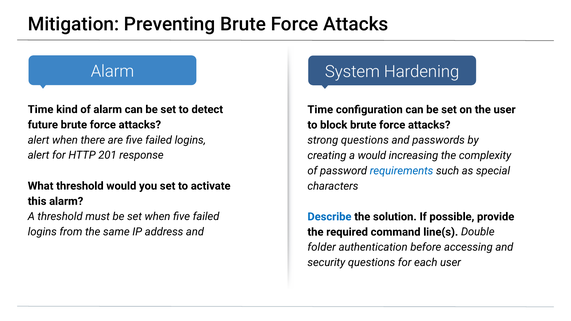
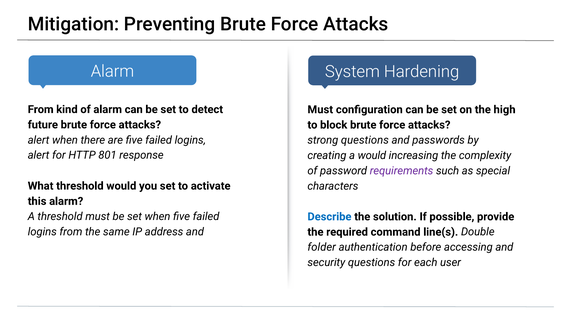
Time: Time -> From (41, 109)
Time: Time -> Must (320, 110)
the user: user -> high (505, 110)
201: 201 -> 801 (107, 155)
requirements colour: blue -> purple (402, 171)
